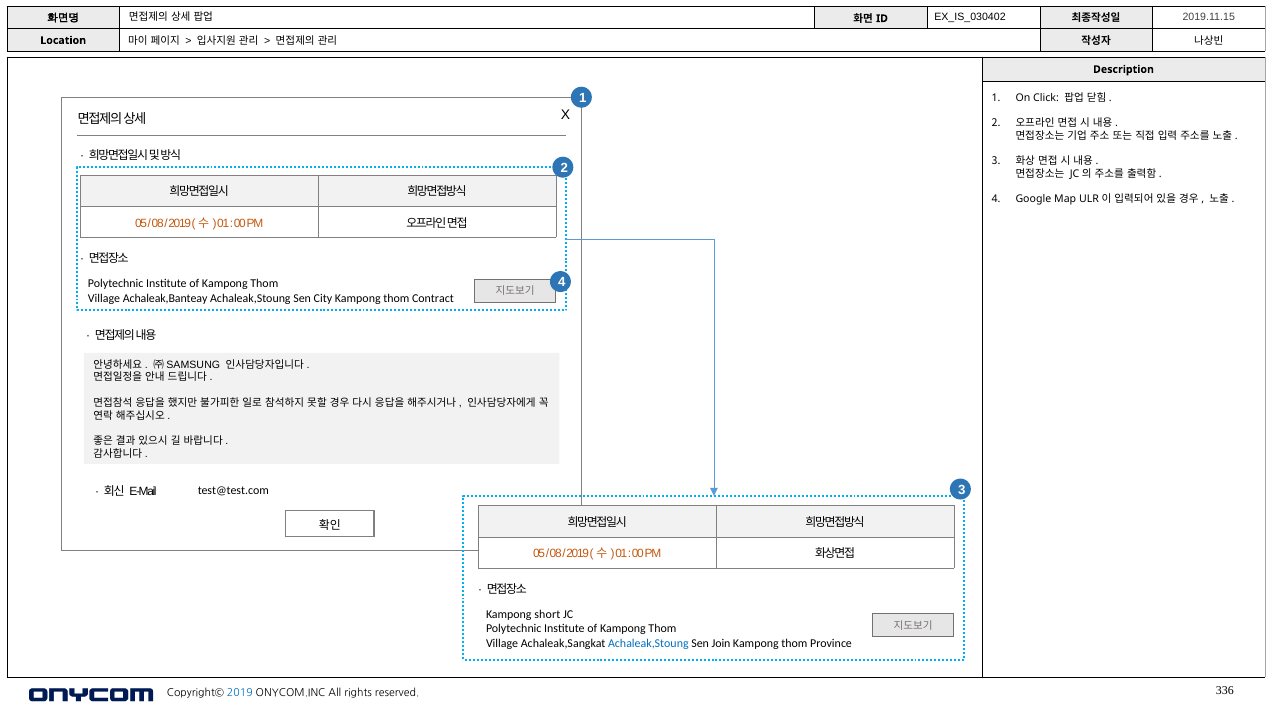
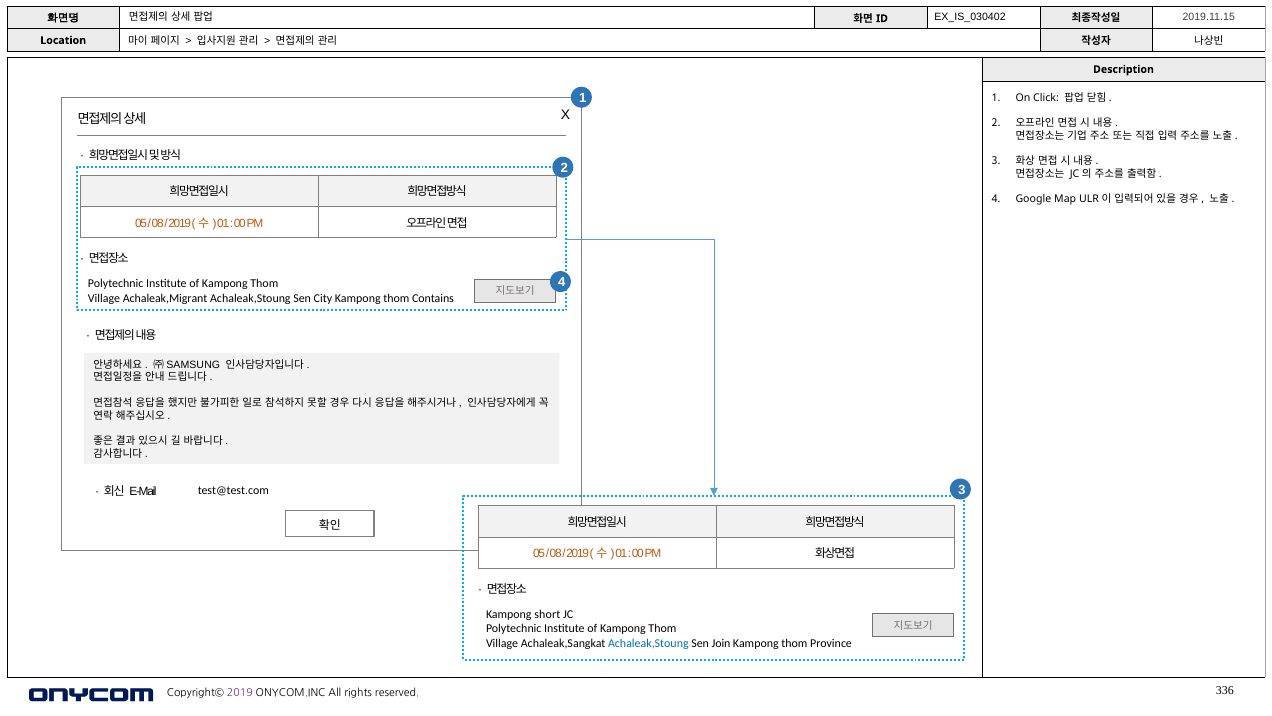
Achaleak,Banteay: Achaleak,Banteay -> Achaleak,Migrant (165, 298)
Contract: Contract -> Contains (433, 298)
2019 colour: blue -> purple (240, 693)
